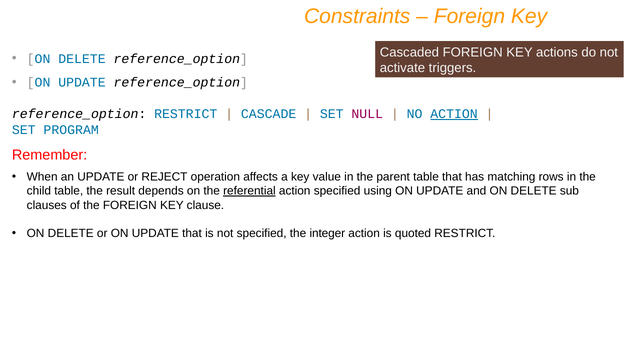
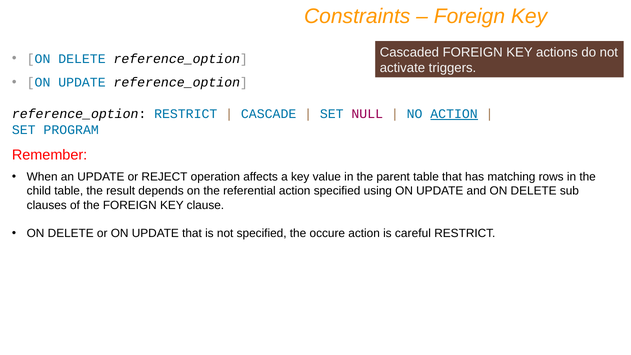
referential underline: present -> none (249, 191)
integer: integer -> occure (327, 234)
quoted: quoted -> careful (413, 234)
